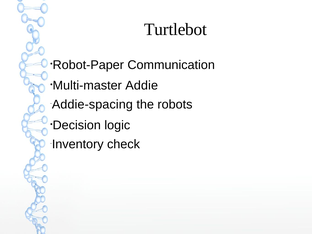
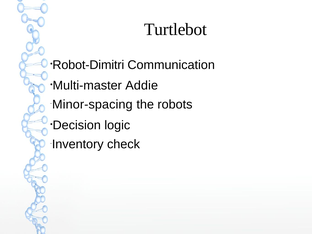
Robot-Paper: Robot-Paper -> Robot-Dimitri (88, 65)
Addie-spacing: Addie-spacing -> Minor-spacing (92, 104)
